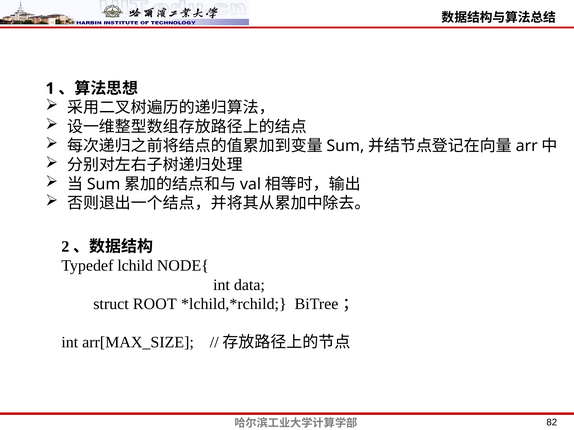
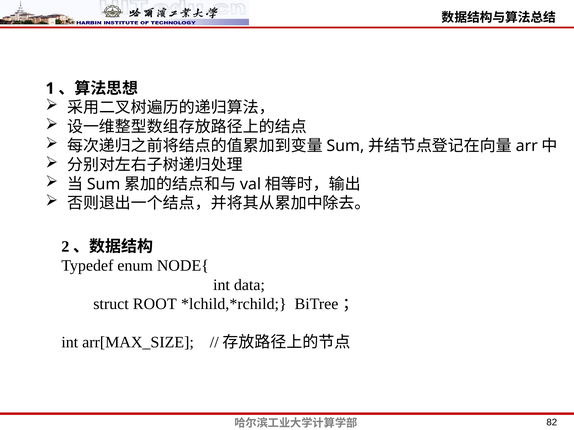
lchild: lchild -> enum (135, 266)
